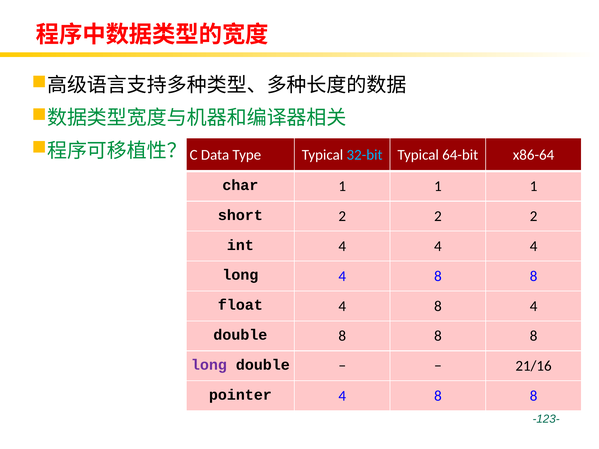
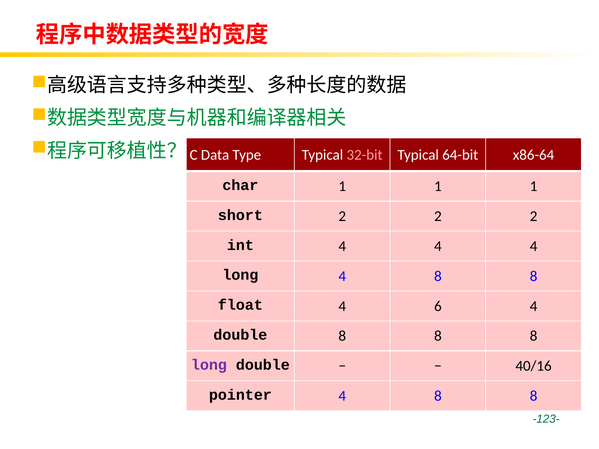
32-bit colour: light blue -> pink (365, 155)
float 4 8: 8 -> 6 (438, 306)
21/16: 21/16 -> 40/16 (534, 366)
